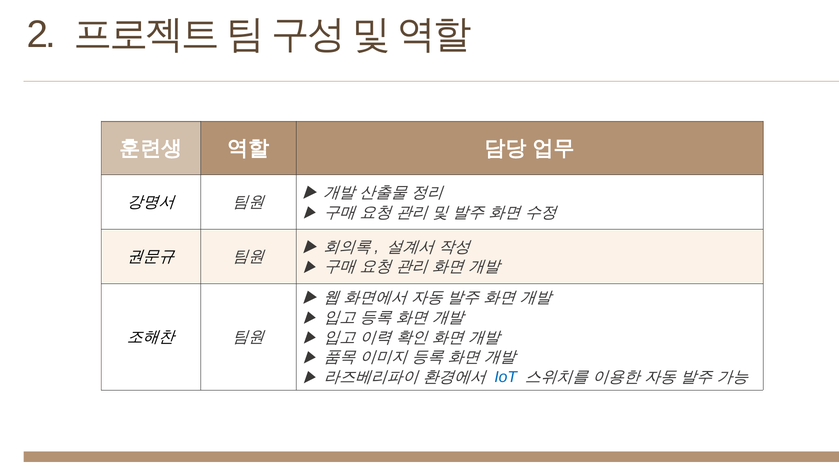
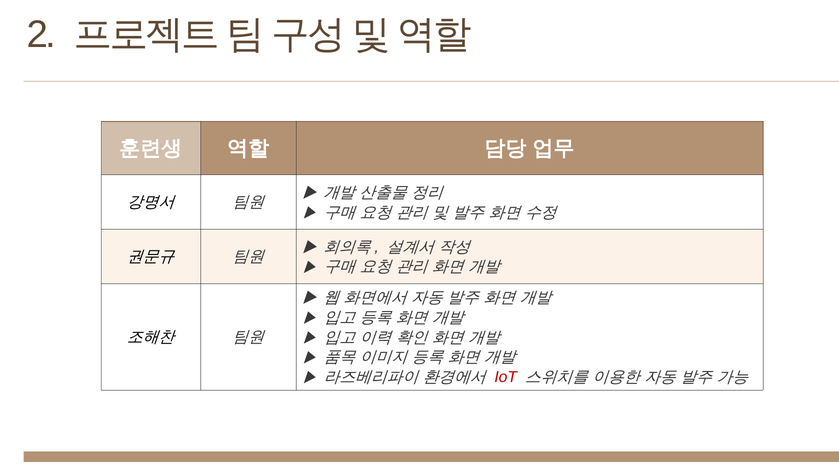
IoT colour: blue -> red (506, 377)
